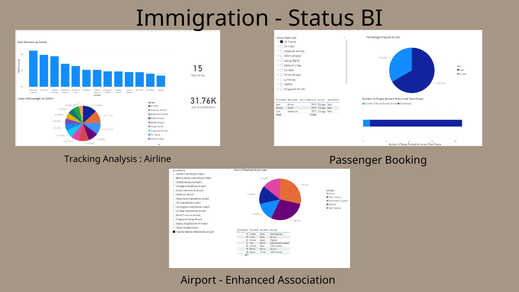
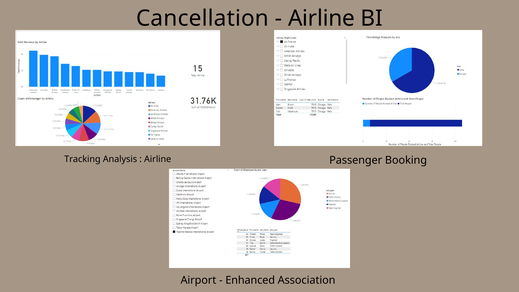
Immigration: Immigration -> Cancellation (203, 18)
Status: Status -> Airline (321, 18)
